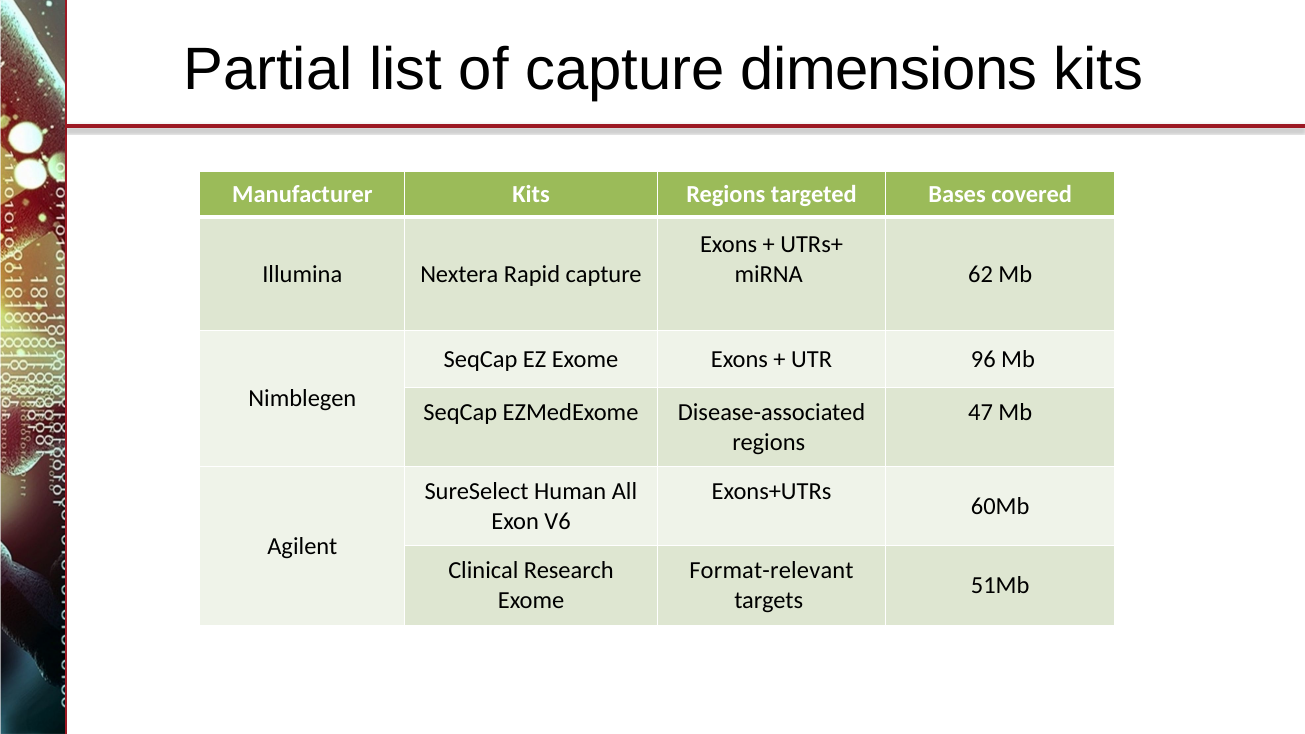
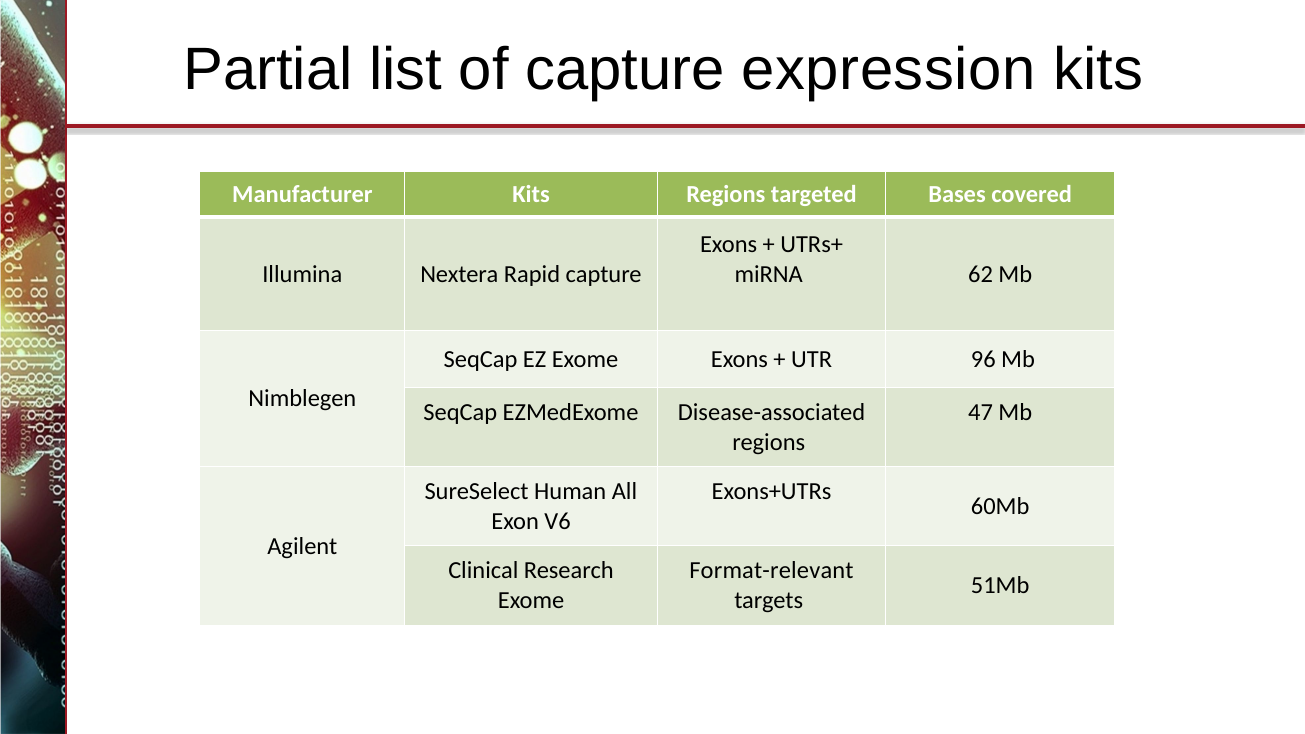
dimensions: dimensions -> expression (889, 70)
